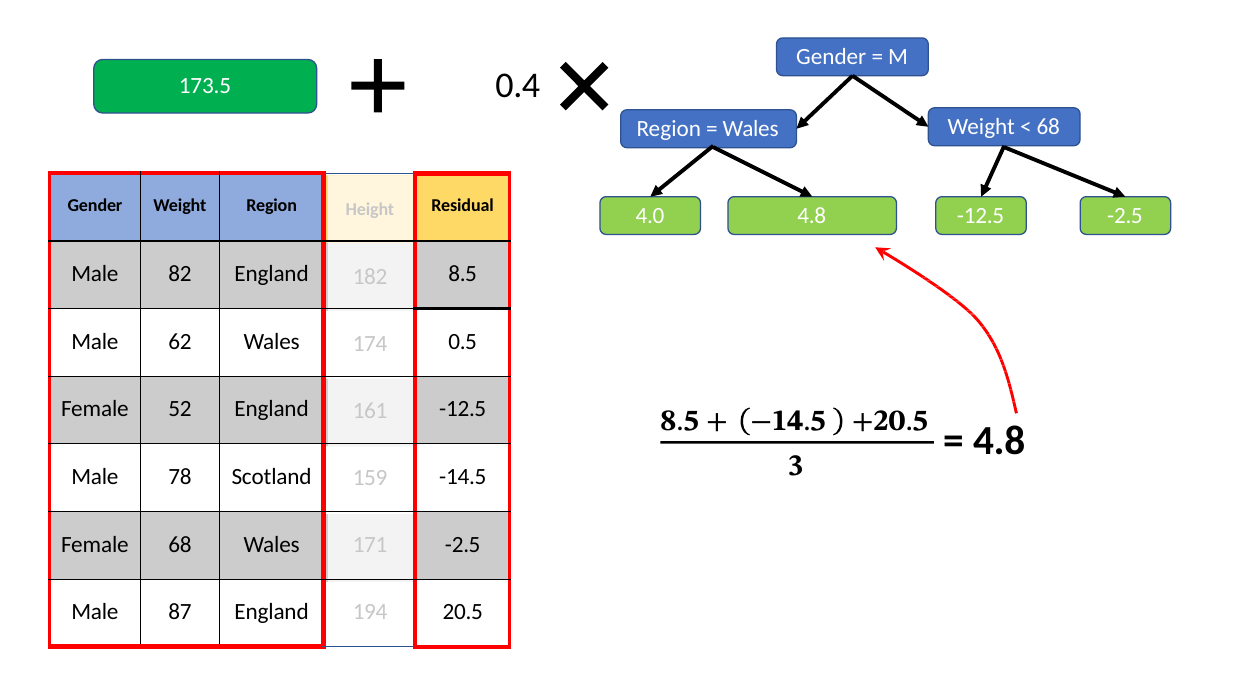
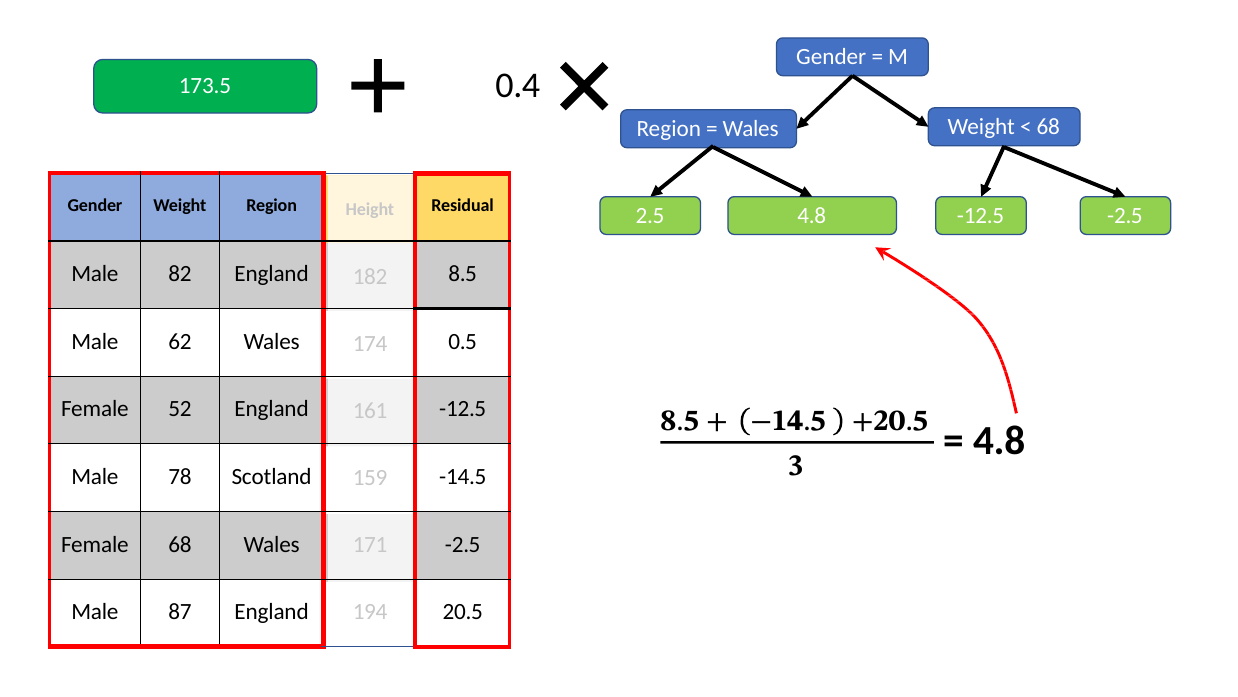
4.0: 4.0 -> 2.5 (650, 216)
